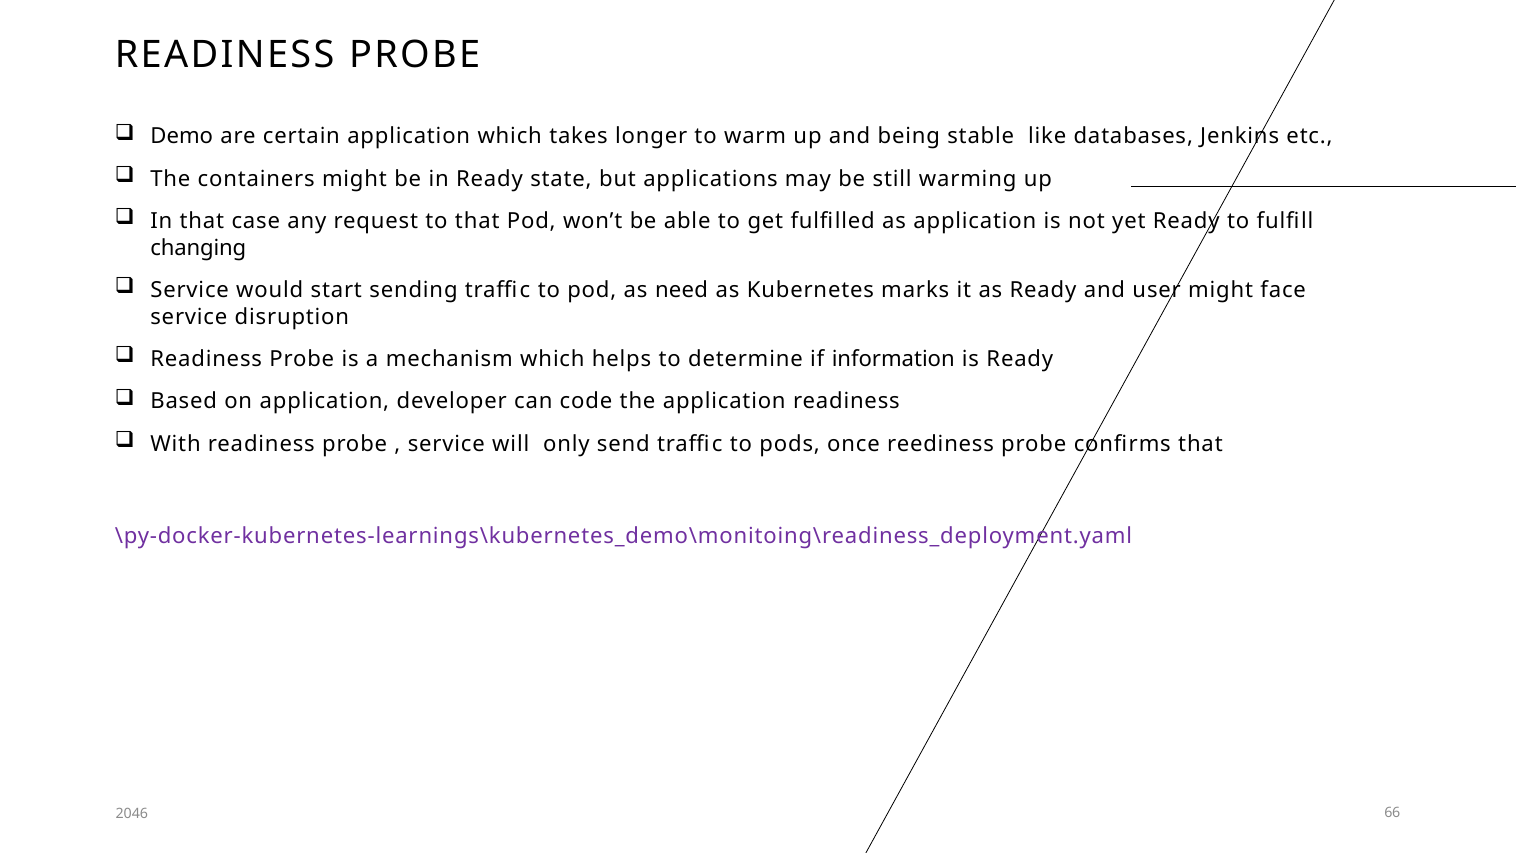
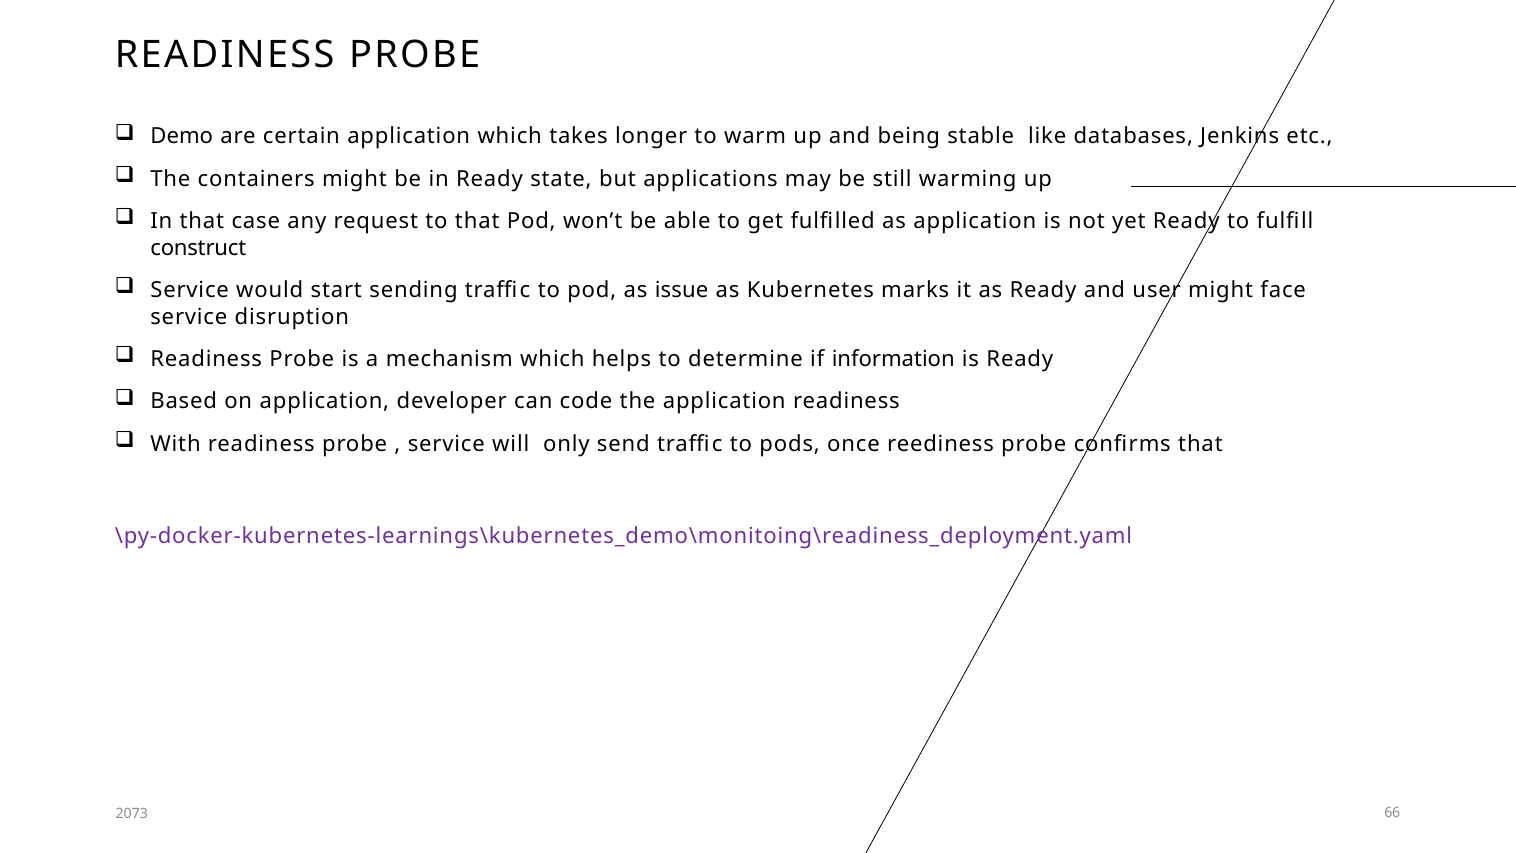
changing: changing -> construct (198, 248)
need: need -> issue (682, 290)
2046: 2046 -> 2073 (132, 814)
